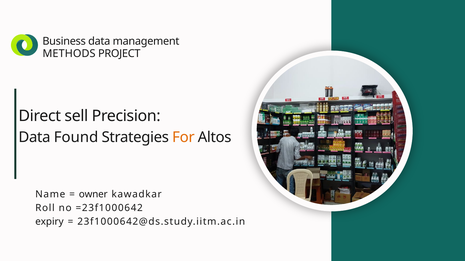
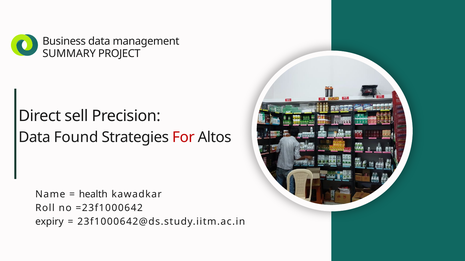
METHODS: METHODS -> SUMMARY (69, 54)
For colour: orange -> red (183, 137)
owner: owner -> health (93, 195)
